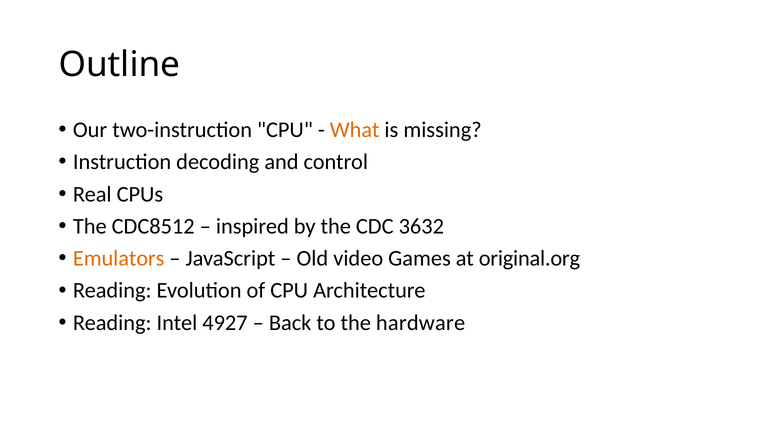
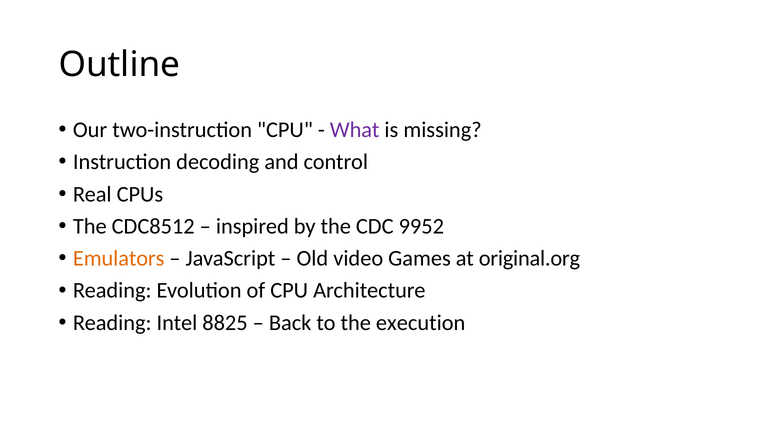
What colour: orange -> purple (355, 130)
3632: 3632 -> 9952 (421, 226)
4927: 4927 -> 8825 (225, 323)
hardware: hardware -> execution (421, 323)
